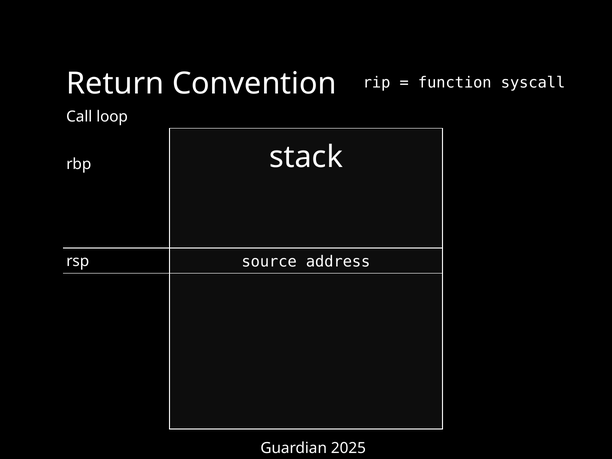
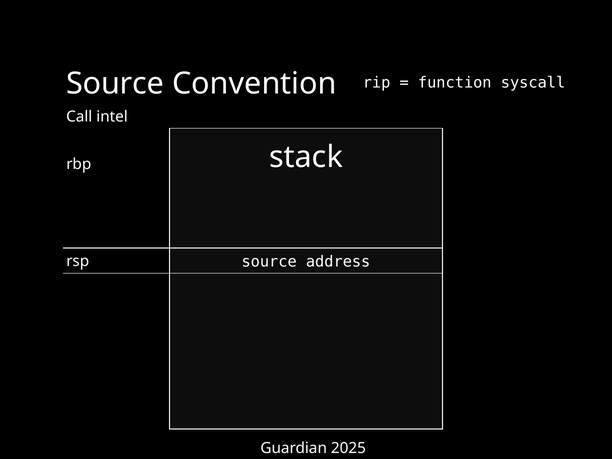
Return: Return -> Source (115, 84)
loop: loop -> intel (112, 117)
